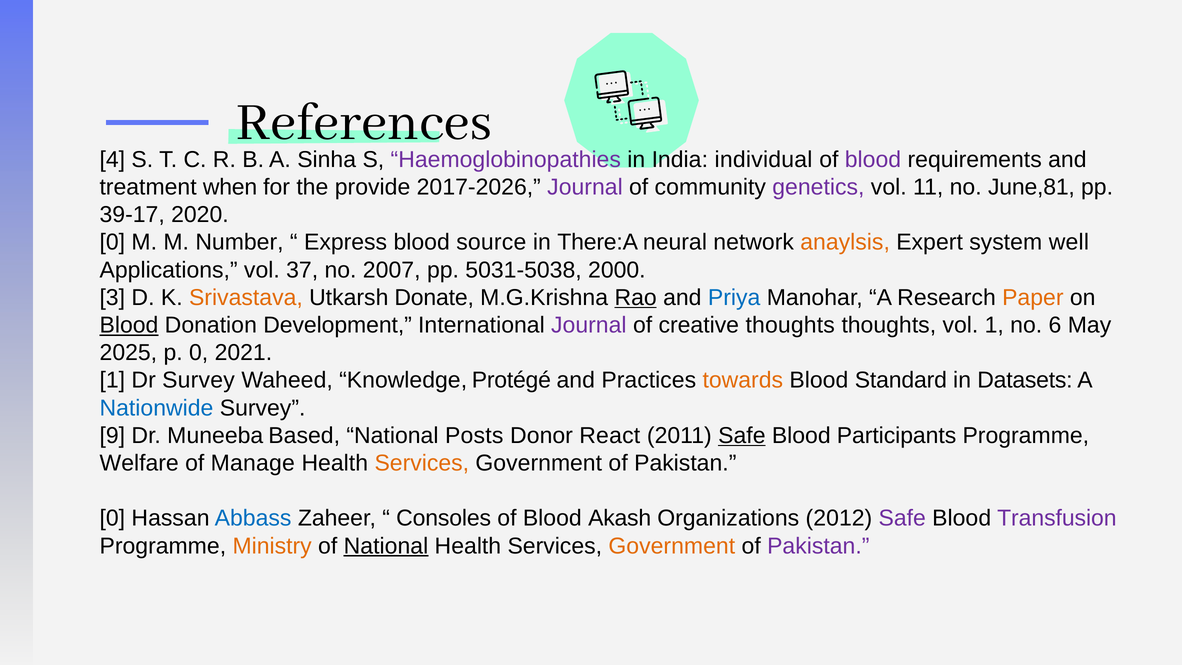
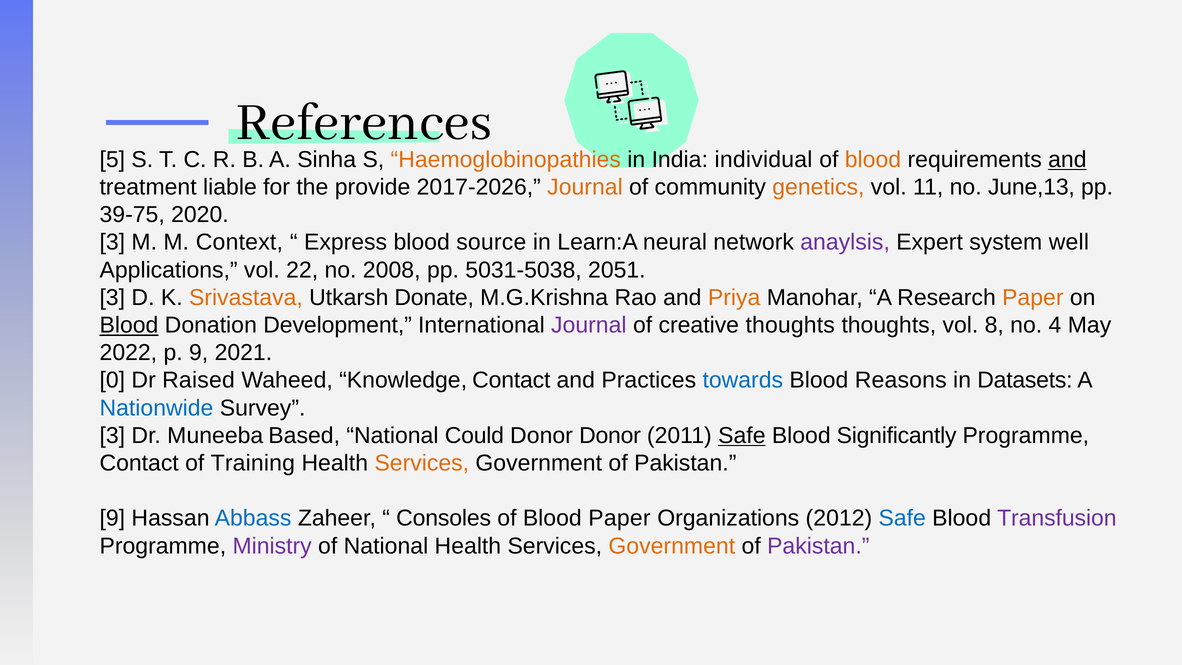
4: 4 -> 5 (112, 160)
Haemoglobinopathies colour: purple -> orange (506, 160)
blood colour: purple -> orange (873, 160)
and underline: none -> present (1067, 160)
when: when -> liable (230, 187)
Journal colour: purple -> orange (585, 187)
genetics colour: purple -> orange (818, 187)
June,81: June,81 -> June,13 (1031, 187)
39-17: 39-17 -> 39-75 (132, 215)
0: 0 -> 3 (112, 242)
Number: Number -> Context (239, 242)
There:A: There:A -> Learn:A (598, 242)
anaylsis colour: orange -> purple (845, 242)
37: 37 -> 22 (302, 270)
2007: 2007 -> 2008 (392, 270)
2000: 2000 -> 2051 (617, 270)
Rao underline: present -> none (636, 298)
Priya colour: blue -> orange (734, 298)
vol 1: 1 -> 8 (994, 325)
6: 6 -> 4 (1055, 325)
2025: 2025 -> 2022 (128, 353)
p 0: 0 -> 9 (199, 353)
1: 1 -> 0 (112, 380)
Dr Survey: Survey -> Raised (199, 380)
Knowledge Protégé: Protégé -> Contact (511, 380)
towards colour: orange -> blue (743, 380)
Standard: Standard -> Reasons (901, 380)
9: 9 -> 3 (112, 436)
Posts: Posts -> Could (474, 436)
Donor React: React -> Donor (610, 436)
Participants: Participants -> Significantly (897, 436)
Welfare: Welfare -> Contact (139, 463)
Manage: Manage -> Training (253, 463)
0: 0 -> 9 (112, 518)
Blood Akash: Akash -> Paper (619, 518)
Safe colour: purple -> blue (902, 518)
Ministry colour: orange -> purple (272, 546)
National underline: present -> none (386, 546)
